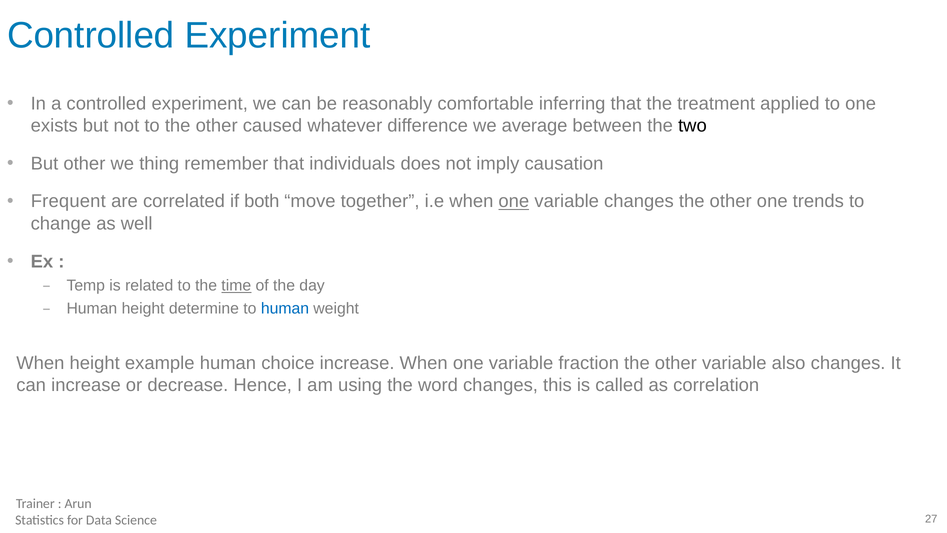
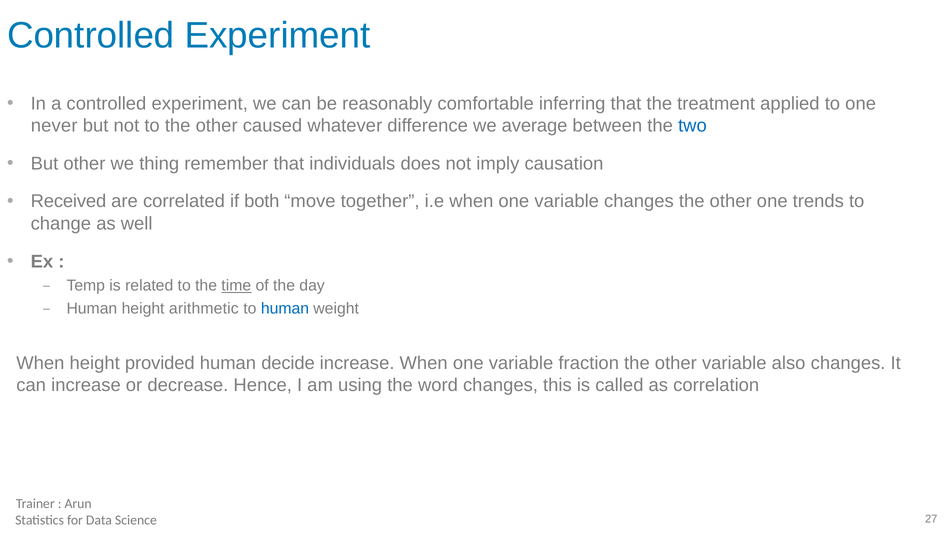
exists: exists -> never (54, 126)
two colour: black -> blue (692, 126)
Frequent: Frequent -> Received (68, 201)
one underline: present -> none (514, 201)
determine: determine -> arithmetic (204, 308)
example: example -> provided (160, 363)
choice: choice -> decide (288, 363)
